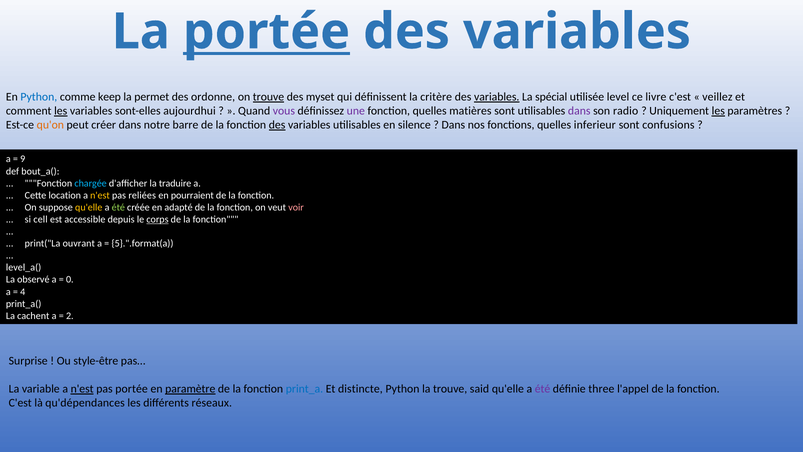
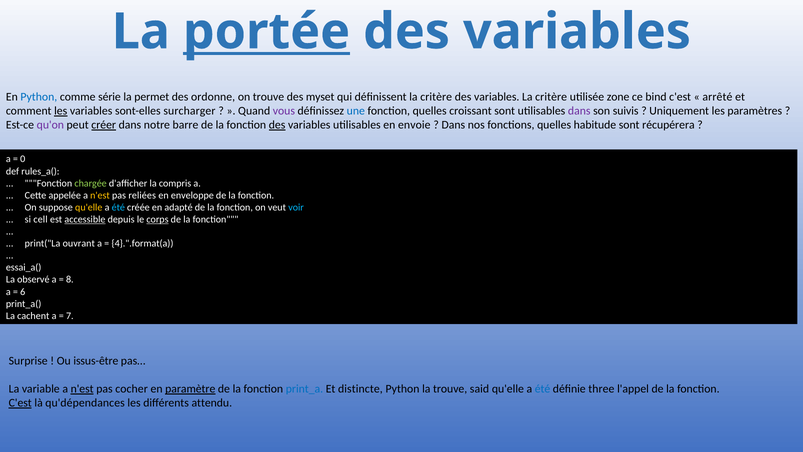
keep: keep -> série (109, 97)
trouve underline: present -> none (268, 97)
variables underline: present -> none (497, 97)
spécial: spécial -> critère (551, 97)
level: level -> zone (618, 97)
livre: livre -> bind (656, 97)
veillez: veillez -> arrêté (717, 97)
aujourdhui: aujourdhui -> surcharger (189, 111)
une colour: purple -> blue (356, 111)
matières: matières -> croissant (470, 111)
radio: radio -> suivis (626, 111)
les underline: present -> none (718, 111)
qu'on colour: orange -> purple (50, 125)
créer underline: none -> present (104, 125)
silence: silence -> envoie (414, 125)
inferieur: inferieur -> habitude (595, 125)
confusions: confusions -> récupérera (668, 125)
9: 9 -> 0 (23, 159)
bout_a(: bout_a( -> rules_a( (40, 171)
chargée colour: light blue -> light green (91, 183)
traduire: traduire -> compris (175, 183)
location: location -> appelée (65, 195)
pourraient: pourraient -> enveloppe (192, 195)
été colour: light green -> light blue (118, 207)
voir colour: pink -> light blue (296, 207)
accessible underline: none -> present (85, 219)
5}.".format(a: 5}.".format(a -> 4}.".format(a (142, 243)
level_a(: level_a( -> essai_a( (24, 267)
0: 0 -> 8 (70, 279)
4: 4 -> 6 (23, 292)
2: 2 -> 7 (70, 316)
style-être: style-être -> issus-être (96, 361)
pas portée: portée -> cocher (132, 389)
été colour: purple -> blue (543, 389)
C'est underline: none -> present (20, 403)
réseaux: réseaux -> attendu (212, 403)
